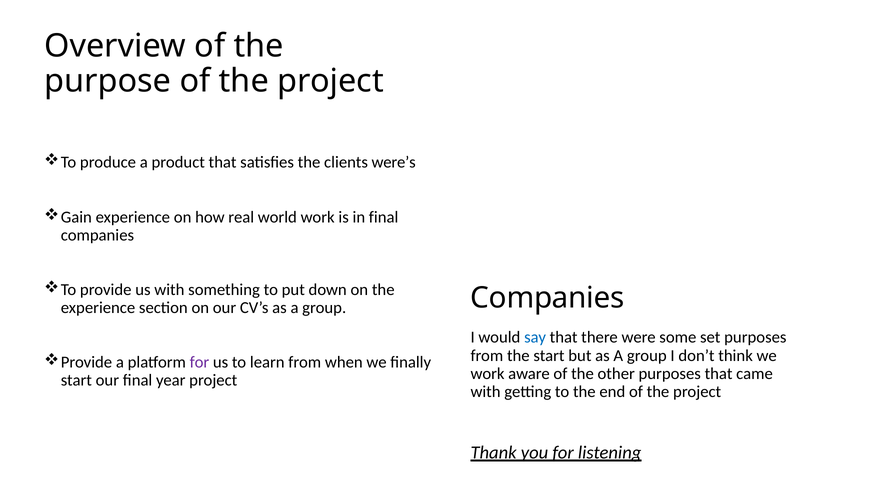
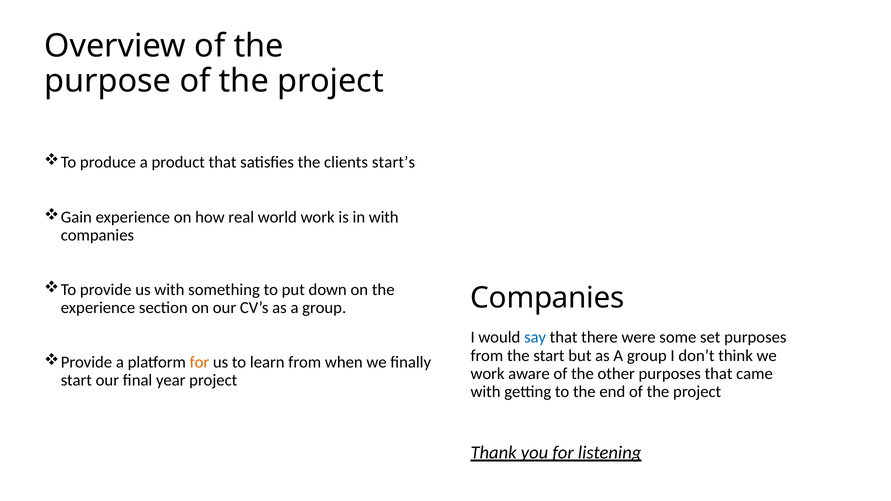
were’s: were’s -> start’s (393, 162)
in final: final -> with (384, 217)
for colour: purple -> orange (199, 363)
